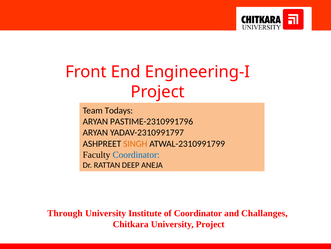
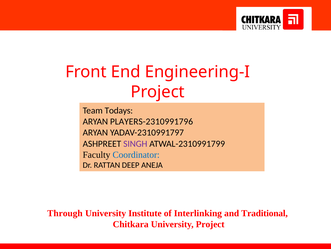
PASTIME-2310991796: PASTIME-2310991796 -> PLAYERS-2310991796 (152, 121)
SINGH colour: orange -> purple (135, 143)
of Coordinator: Coordinator -> Interlinking (198, 213)
Challanges: Challanges -> Traditional (264, 213)
